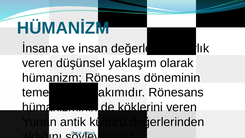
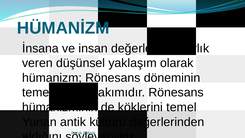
köklerini veren: veren -> temel (182, 107)
